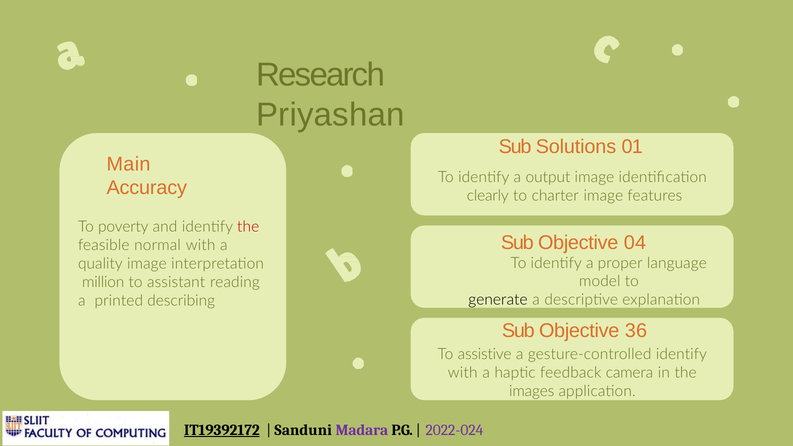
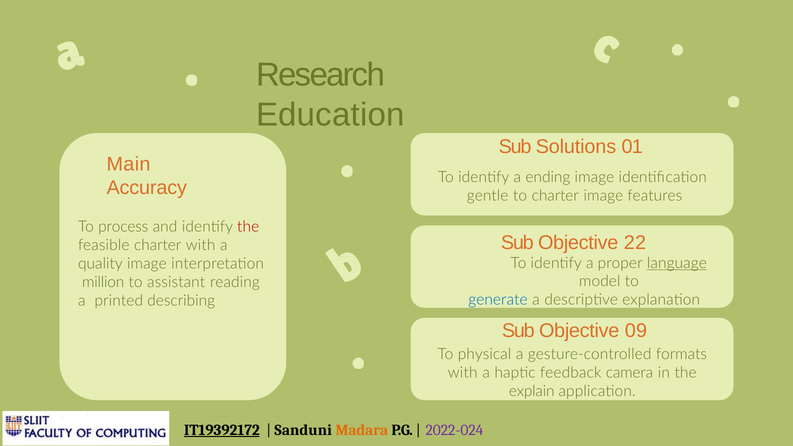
Priyashan: Priyashan -> Education (330, 115)
output: output -> ending (548, 177)
clearly: clearly -> gentle (488, 196)
poverty: poverty -> process (123, 227)
04: 04 -> 22 (635, 243)
feasible normal: normal -> charter (158, 245)
language underline: none -> present (677, 263)
generate colour: black -> blue (498, 300)
36: 36 -> 09 (636, 331)
assistive: assistive -> physical (485, 354)
gesture-controlled identify: identify -> formats (681, 354)
images: images -> explain (532, 391)
Madara colour: purple -> orange (362, 430)
